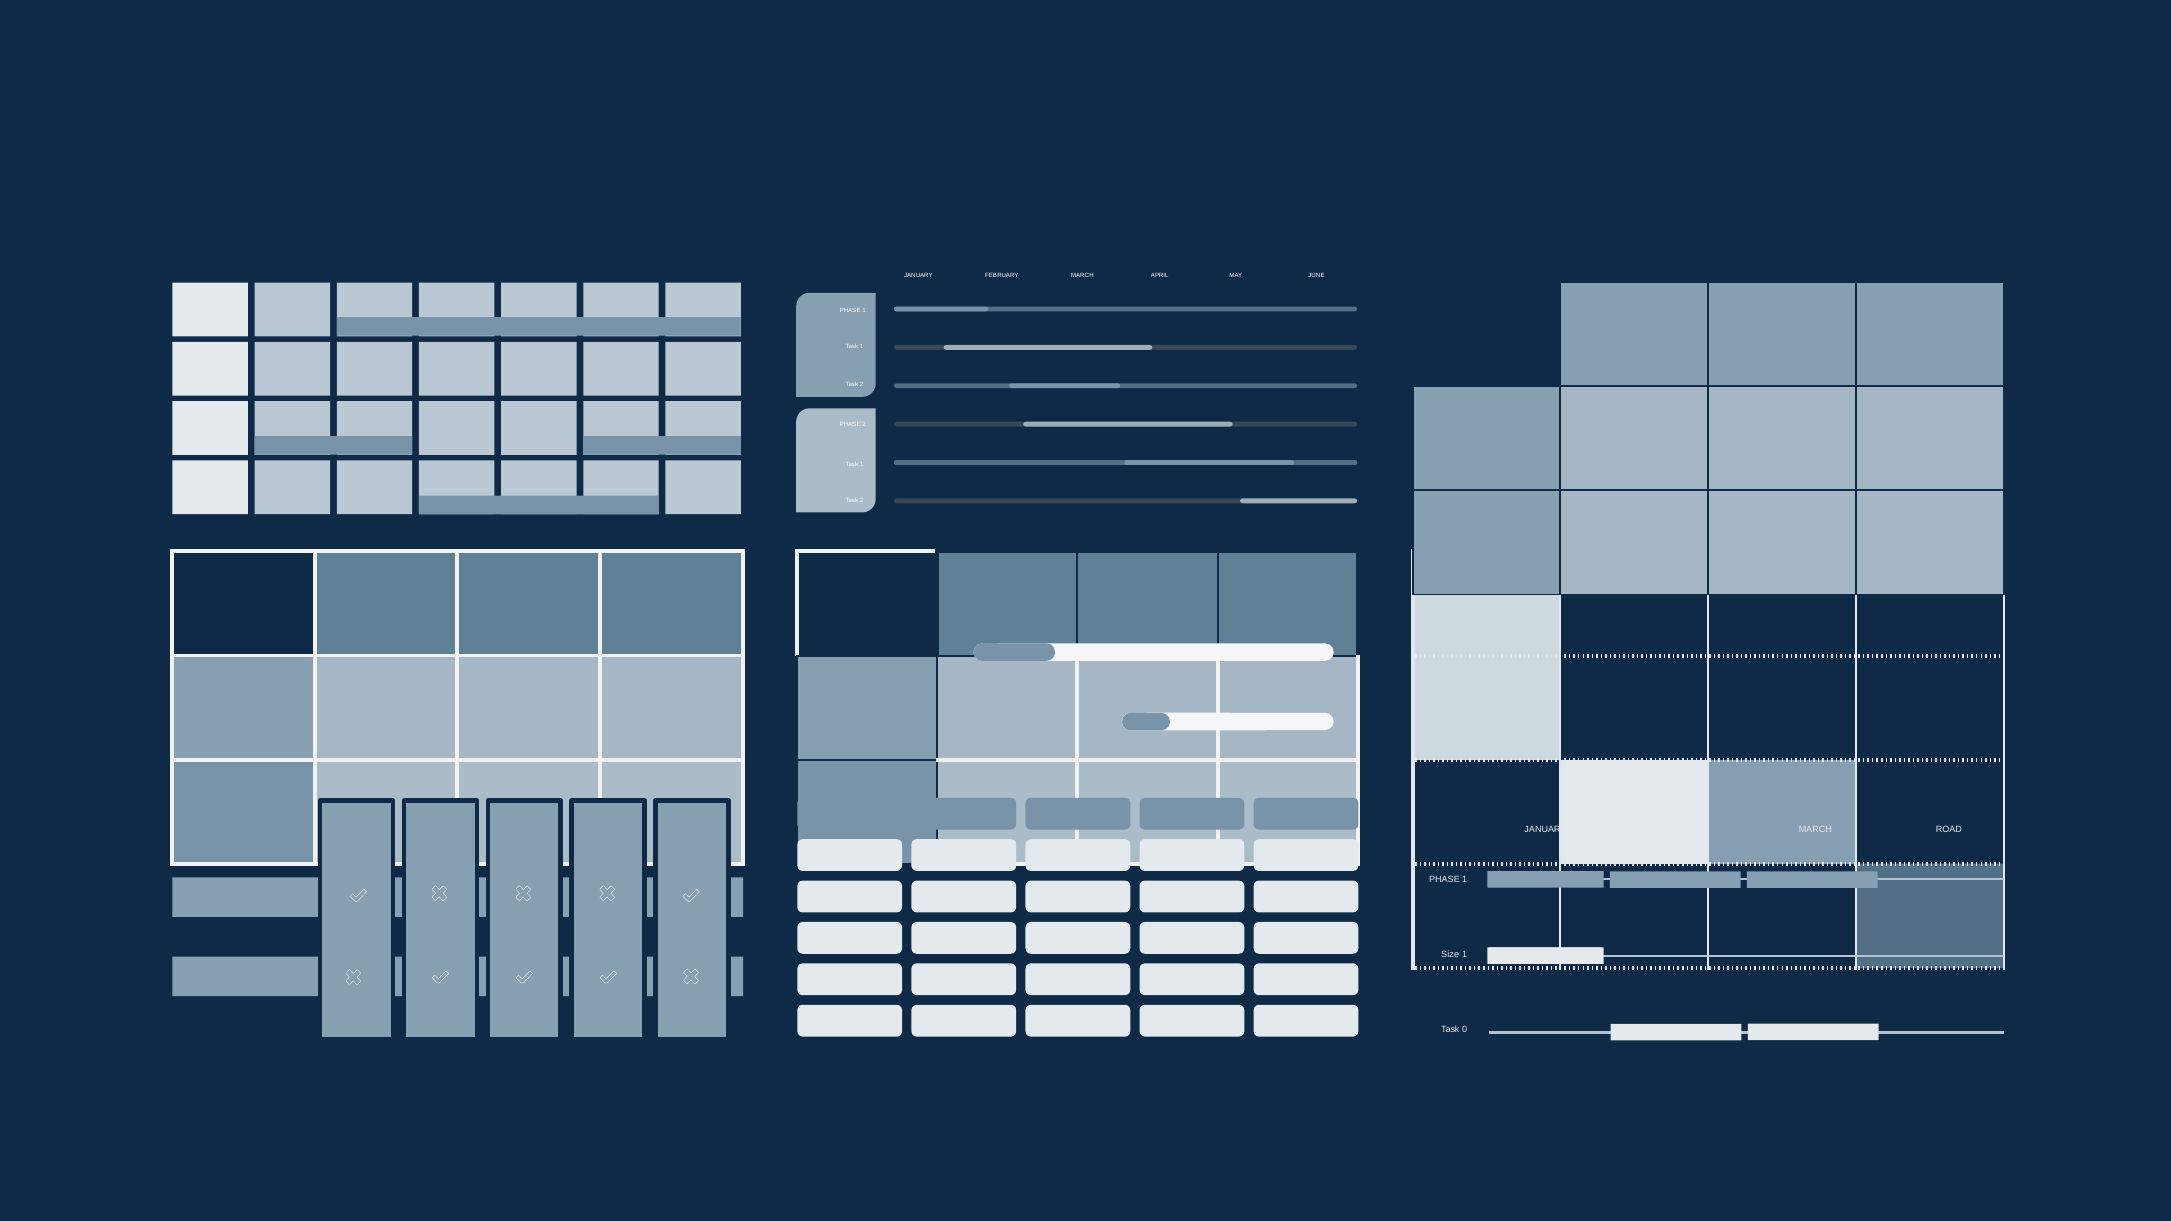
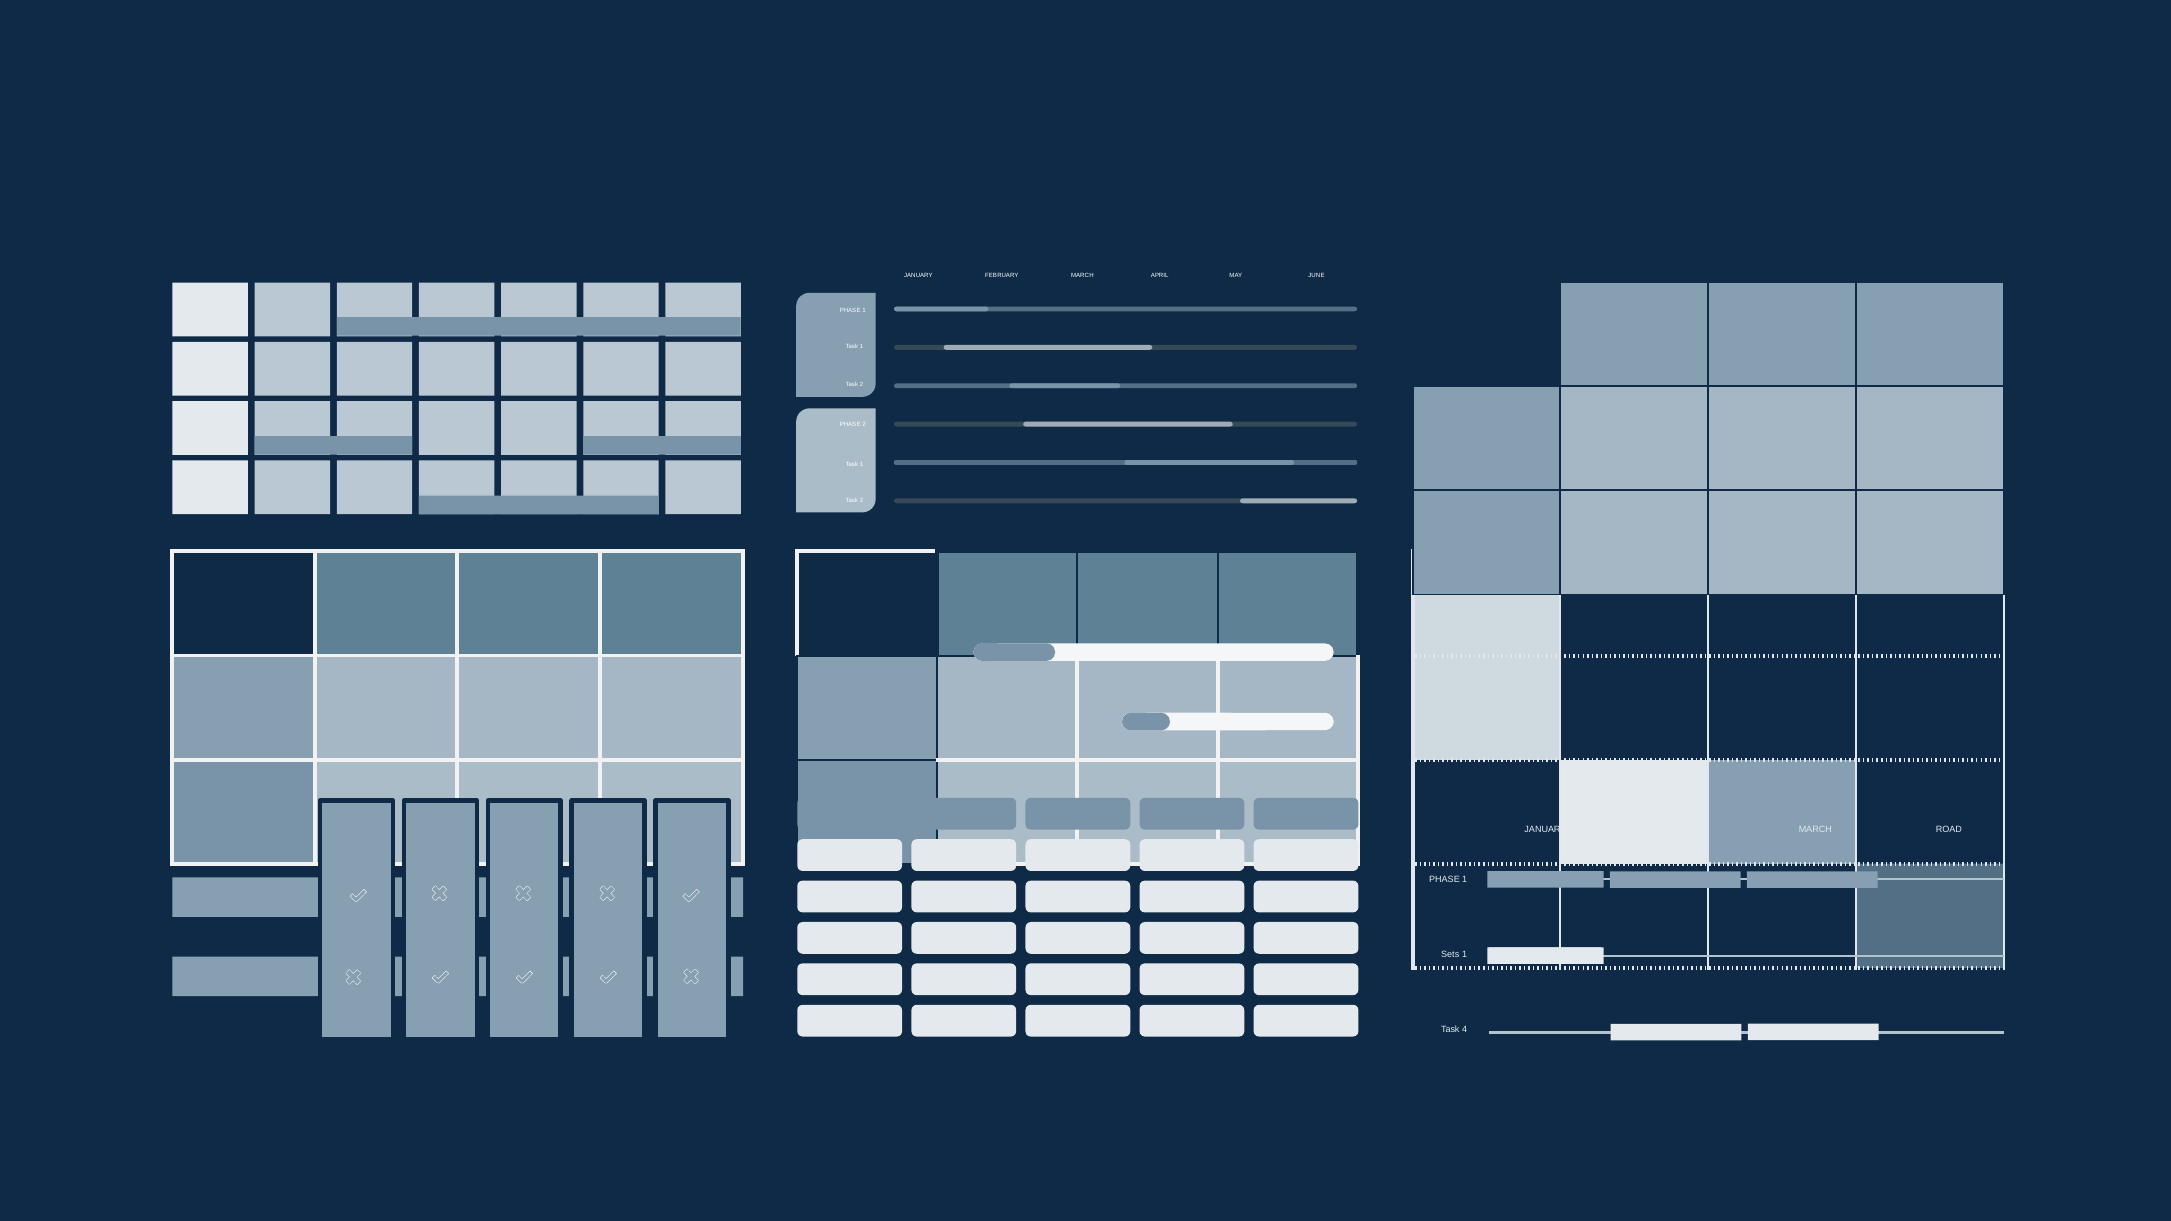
Size: Size -> Sets (1450, 955)
0: 0 -> 4 (1465, 1030)
